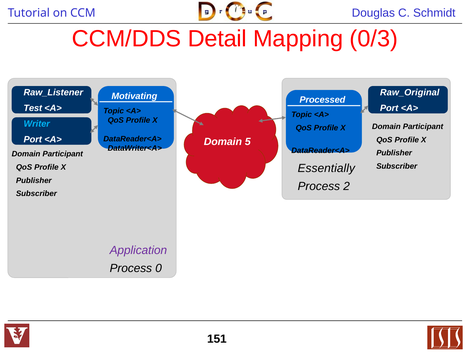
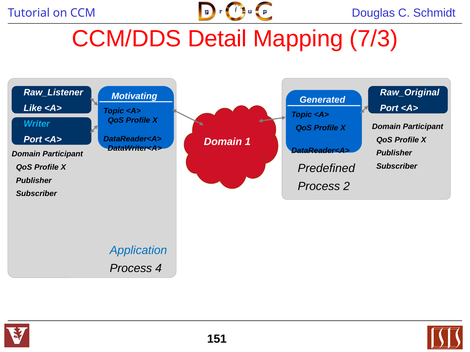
0/3: 0/3 -> 7/3 (374, 39)
Processed: Processed -> Generated (322, 100)
Test: Test -> Like (33, 108)
5: 5 -> 1 (248, 142)
Essentially: Essentially -> Predefined (326, 168)
Application colour: purple -> blue (138, 251)
0: 0 -> 4 (159, 269)
